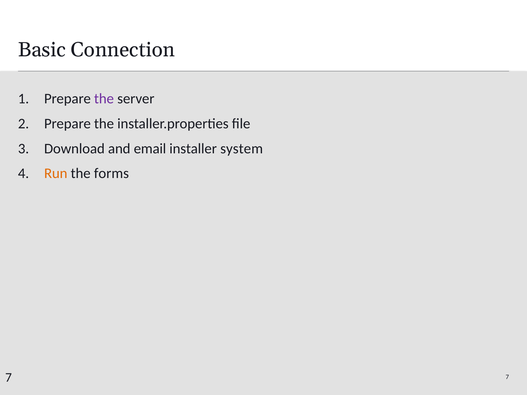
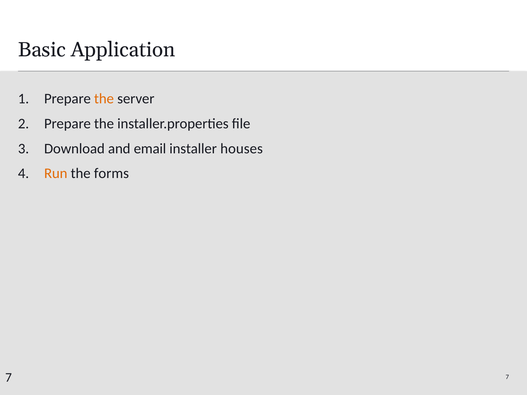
Connection: Connection -> Application (123, 50)
the colour: purple -> orange (104, 99)
system: system -> houses (242, 149)
